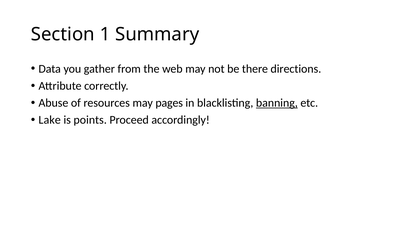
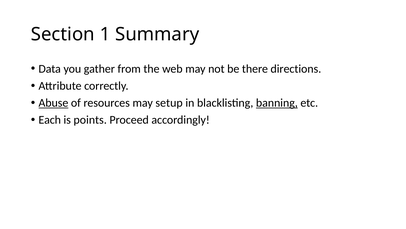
Abuse underline: none -> present (53, 103)
pages: pages -> setup (169, 103)
Lake: Lake -> Each (50, 120)
